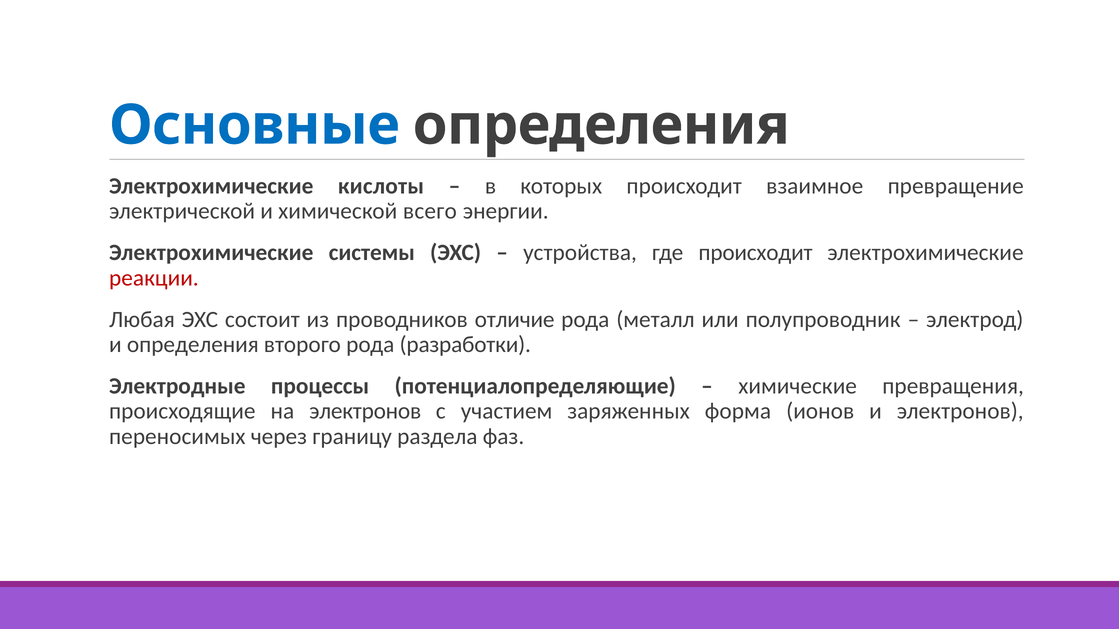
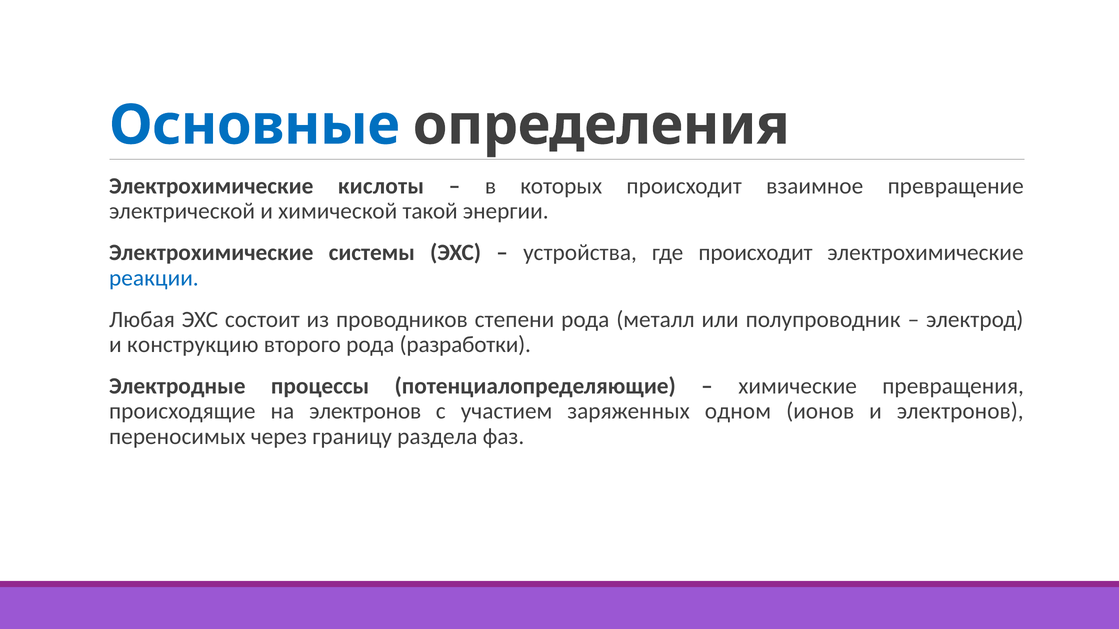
всего: всего -> такой (430, 211)
реакции colour: red -> blue (154, 278)
отличие: отличие -> степени (514, 320)
и определения: определения -> конструкцию (193, 345)
форма: форма -> одном (738, 412)
